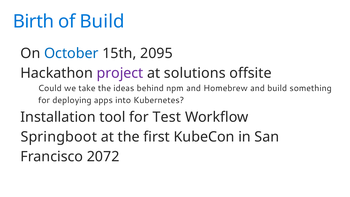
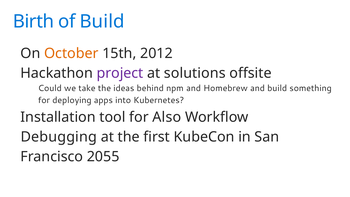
October colour: blue -> orange (71, 53)
2095: 2095 -> 2012 (156, 53)
Test: Test -> Also (167, 117)
Springboot: Springboot -> Debugging (59, 137)
2072: 2072 -> 2055 (103, 156)
